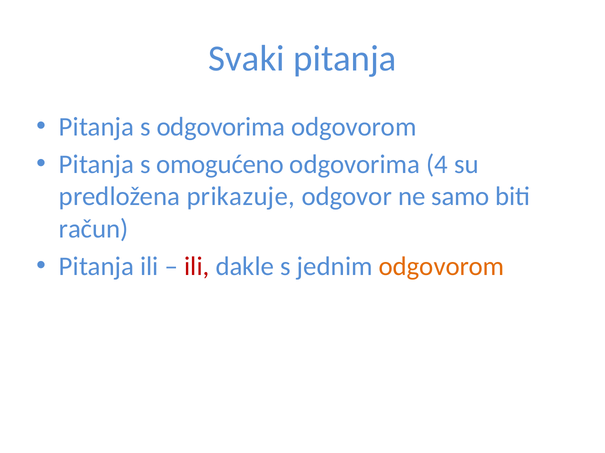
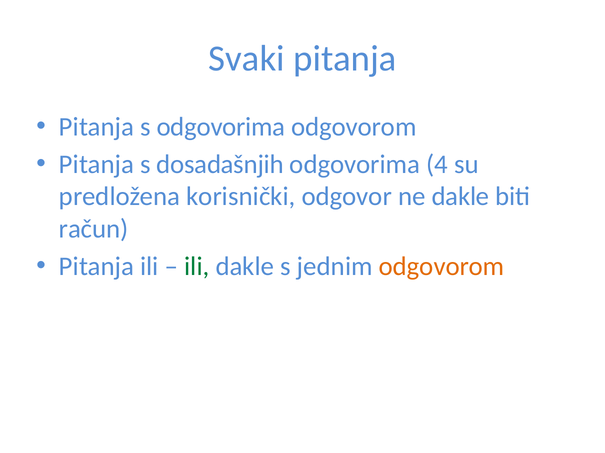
omogućeno: omogućeno -> dosadašnjih (220, 165)
prikazuje: prikazuje -> korisnički (241, 197)
ne samo: samo -> dakle (460, 197)
ili colour: red -> green (197, 267)
